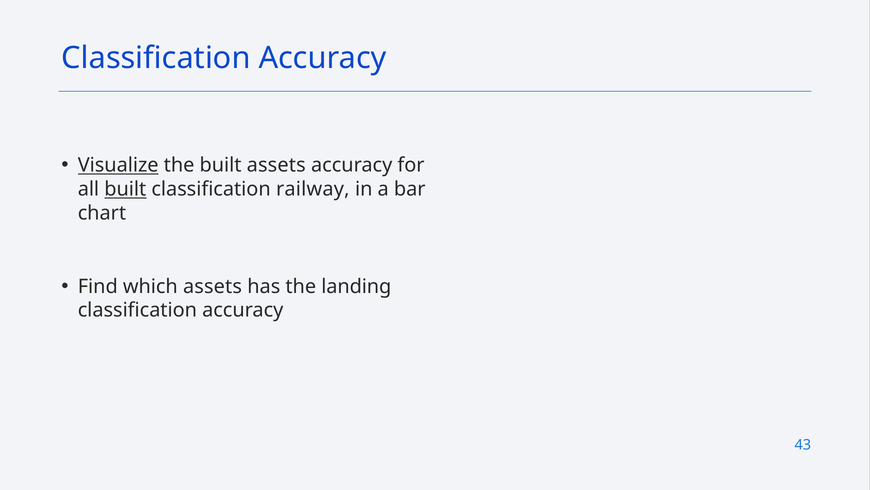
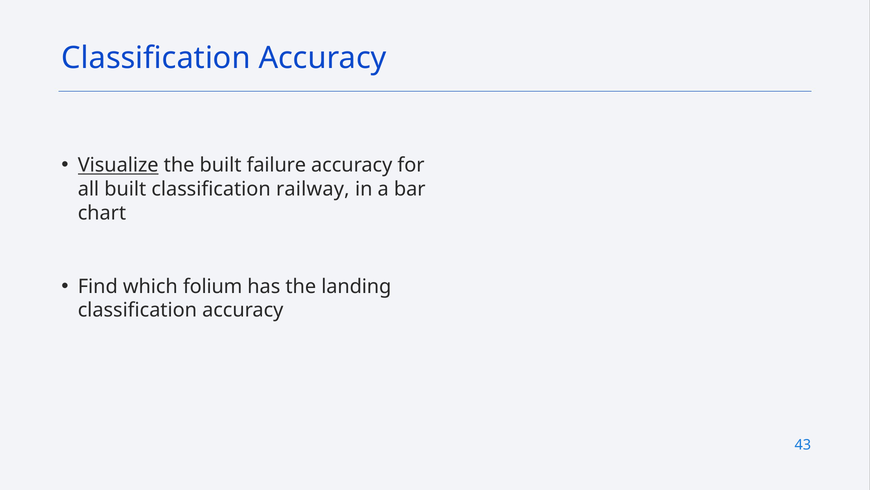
built assets: assets -> failure (276, 165)
built underline: present -> none (125, 189)
which assets: assets -> folium (213, 286)
